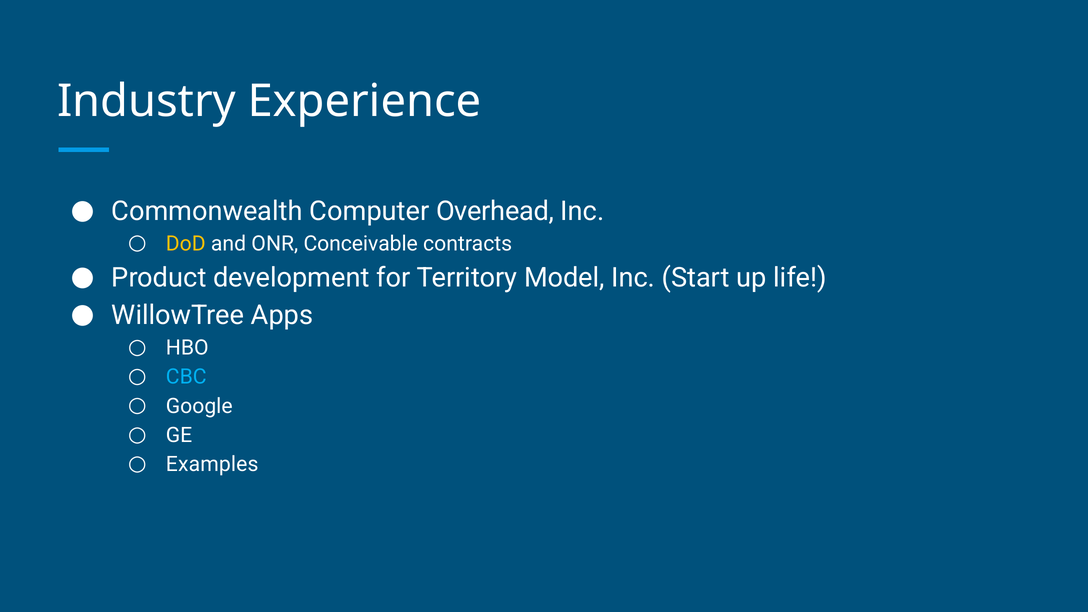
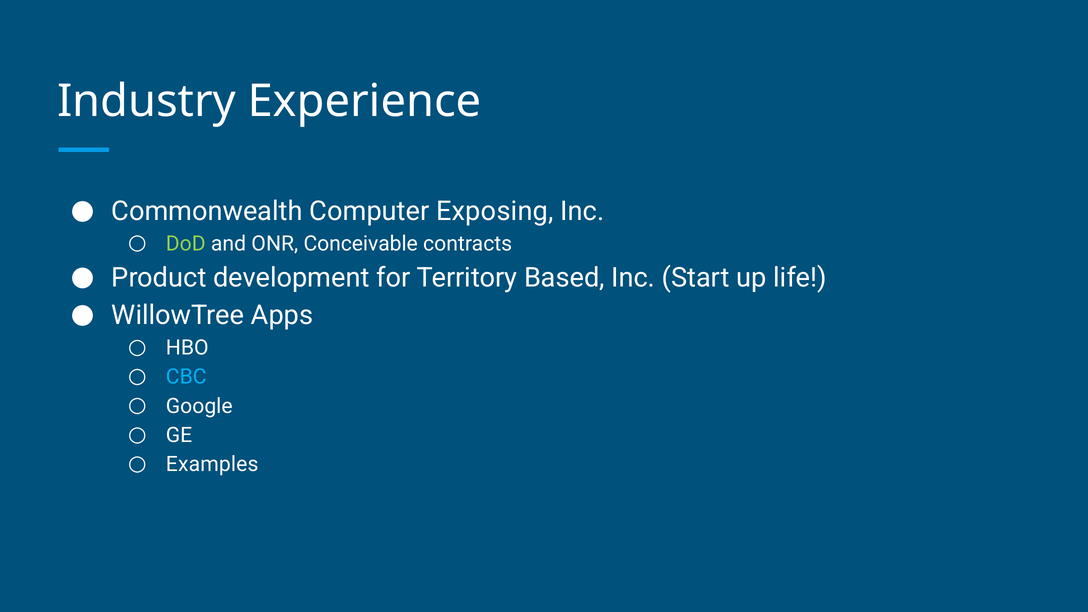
Overhead: Overhead -> Exposing (495, 211)
DoD colour: yellow -> light green (186, 244)
Model: Model -> Based (564, 278)
